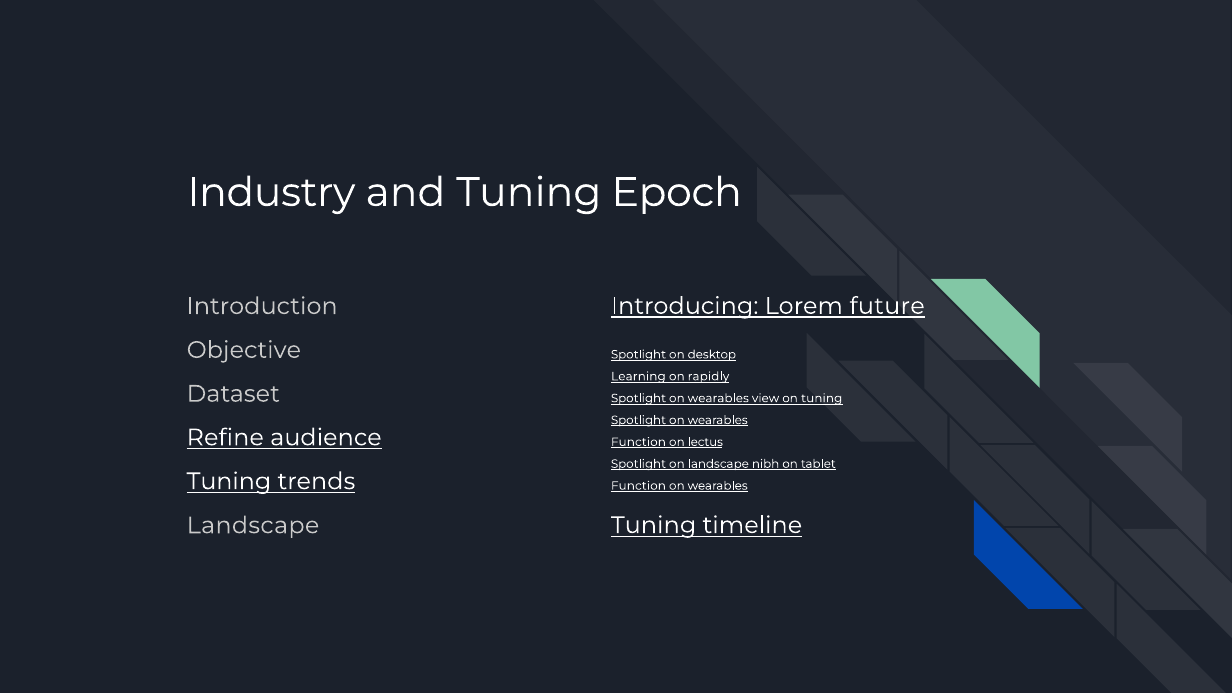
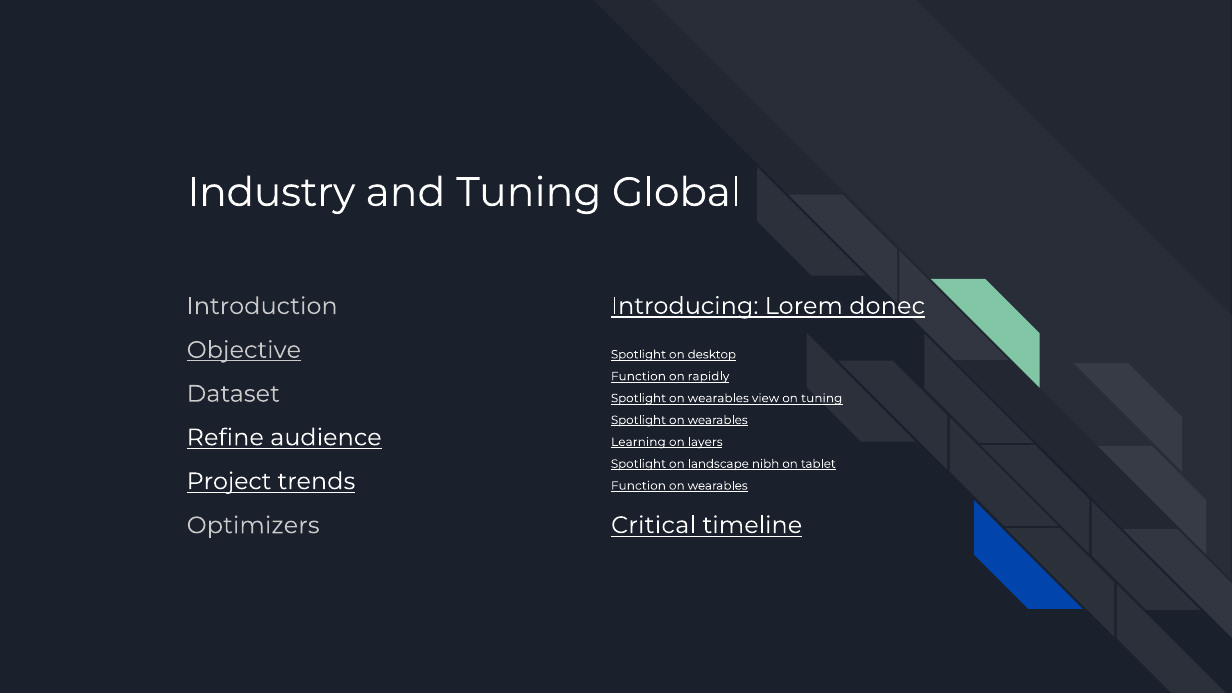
Epoch: Epoch -> Global (677, 192)
future: future -> donec (887, 306)
Objective underline: none -> present (244, 350)
Learning: Learning -> Function (638, 376)
Function: Function -> Learning (638, 442)
lectus: lectus -> layers (705, 442)
Tuning: Tuning -> Project (229, 481)
Tuning: Tuning -> Critical (653, 525)
Landscape: Landscape -> Optimizers (253, 525)
